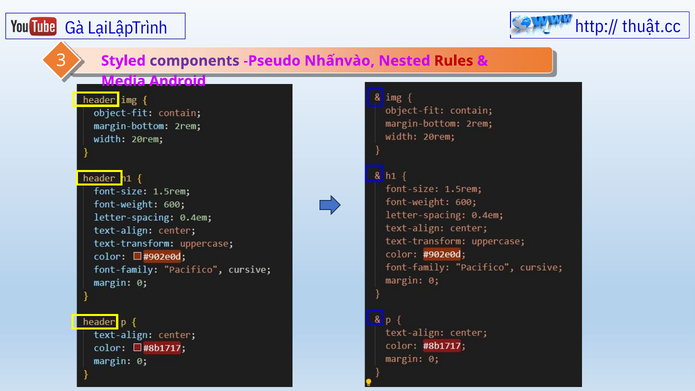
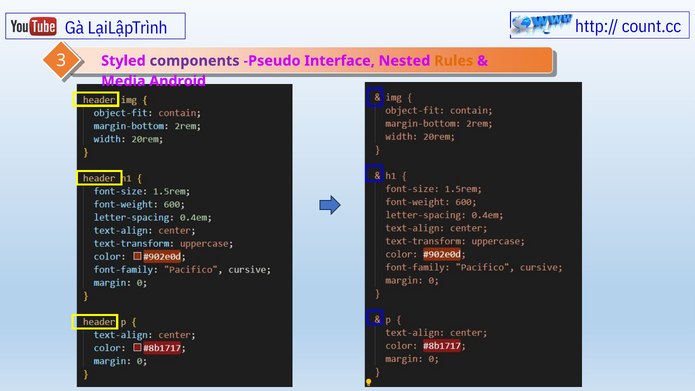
thuật.cc: thuật.cc -> count.cc (651, 27)
Nhấnvào: Nhấnvào -> Interface (340, 61)
Rules colour: red -> orange (454, 61)
